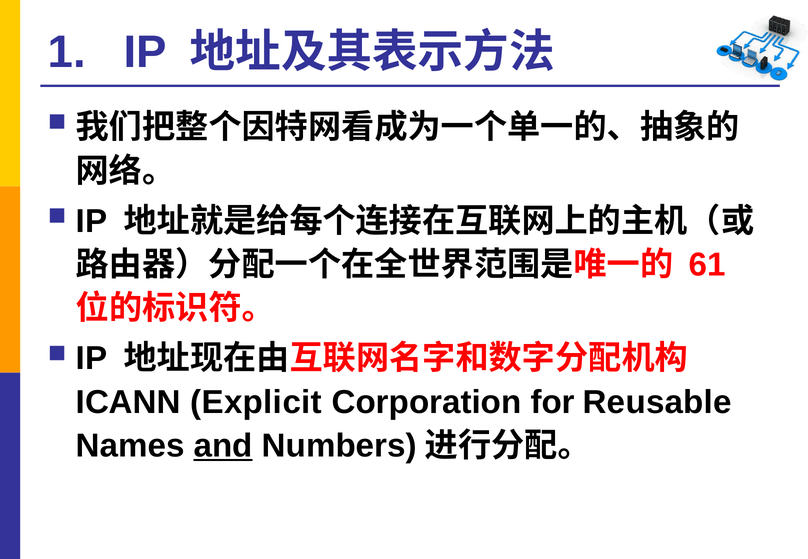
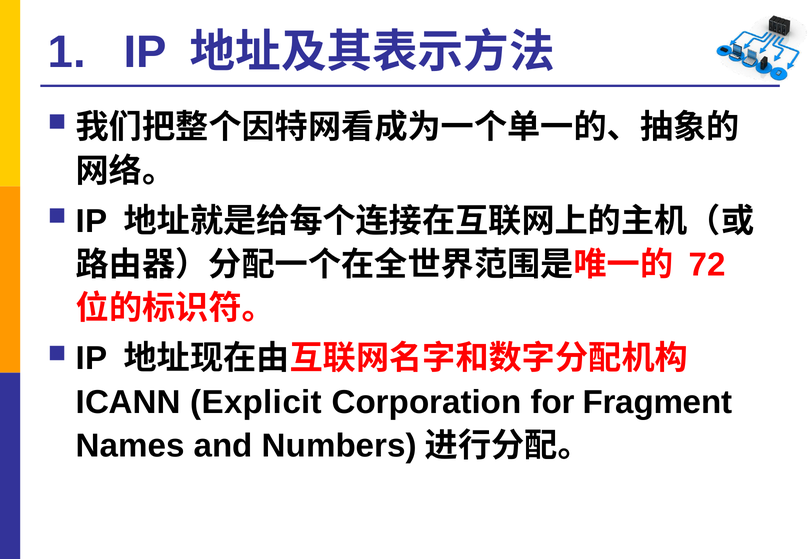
61: 61 -> 72 (707, 265)
Reusable: Reusable -> Fragment (657, 402)
and underline: present -> none (223, 446)
